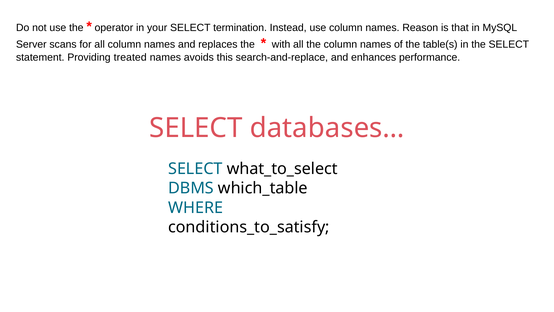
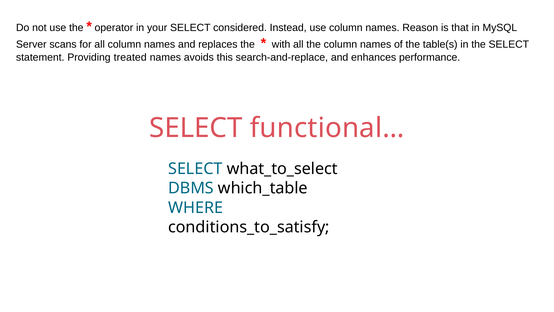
termination: termination -> considered (240, 28)
databases…: databases… -> functional… (327, 128)
